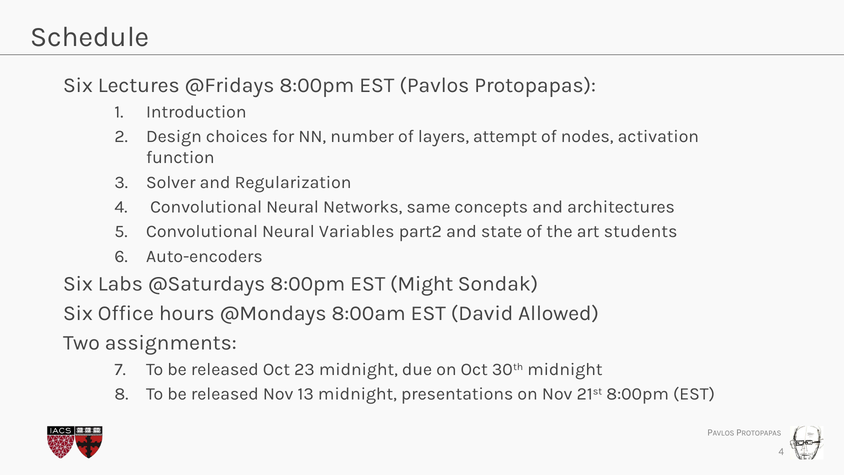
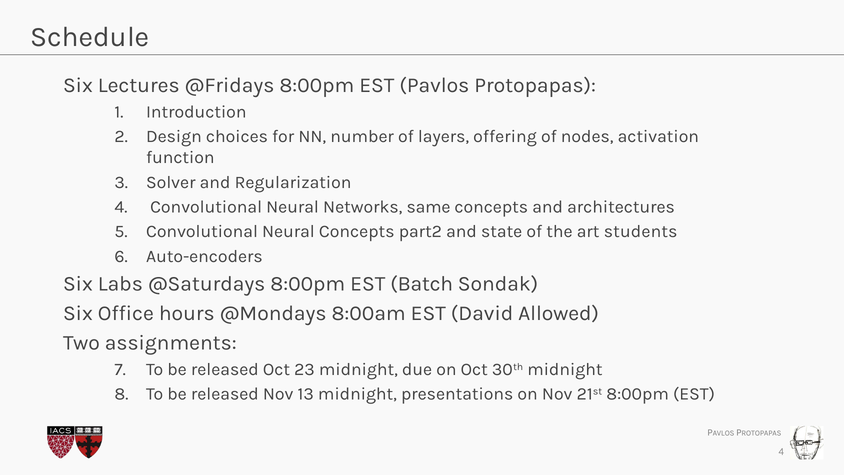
attempt: attempt -> offering (505, 136)
Neural Variables: Variables -> Concepts (357, 231)
Might: Might -> Batch (422, 284)
